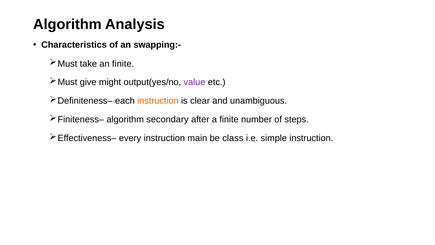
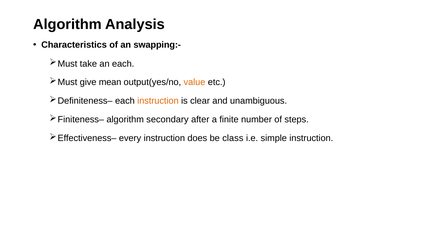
an finite: finite -> each (123, 64)
might: might -> mean (110, 82)
value colour: purple -> orange (194, 82)
main: main -> does (197, 138)
